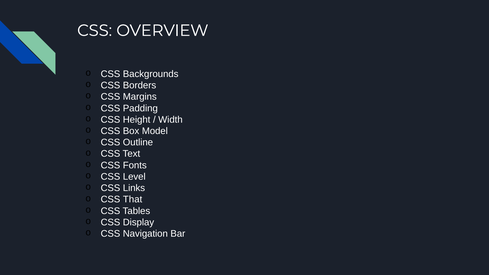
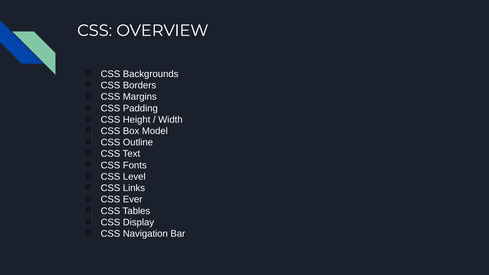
That: That -> Ever (133, 200)
